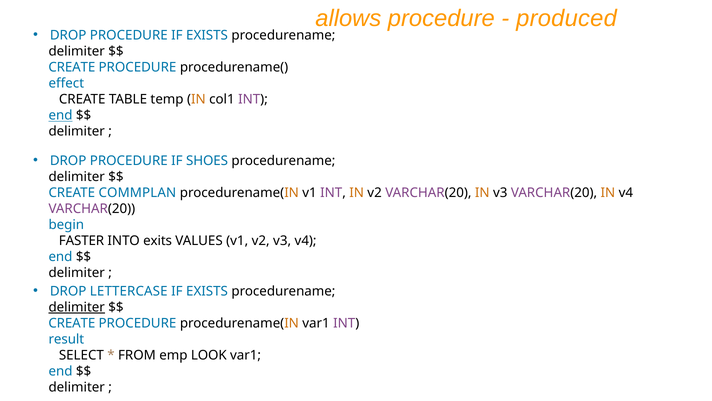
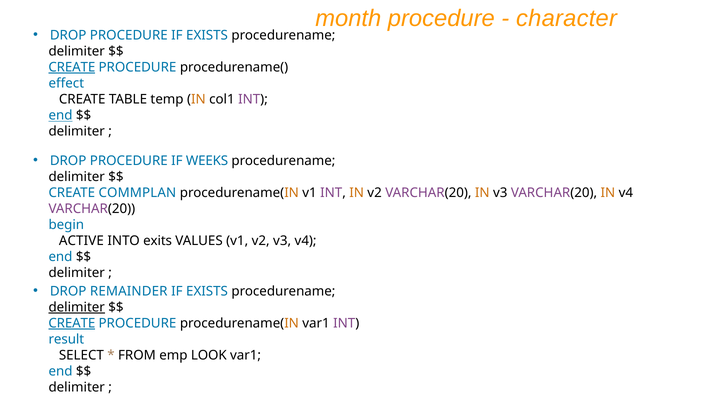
allows: allows -> month (348, 19)
produced: produced -> character (567, 19)
CREATE underline: none -> present (72, 67)
SHOES: SHOES -> WEEKS (207, 160)
FASTER: FASTER -> ACTIVE (81, 241)
LETTERCASE: LETTERCASE -> REMAINDER (129, 291)
CREATE underline: none -> present (72, 323)
